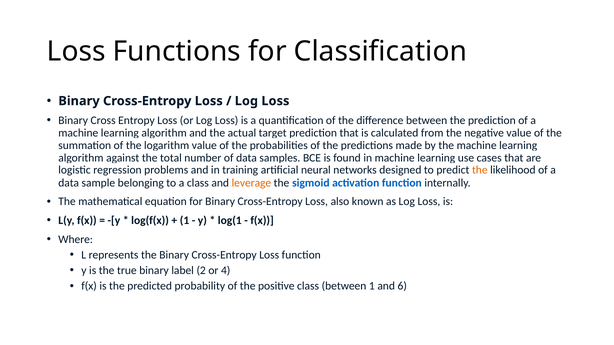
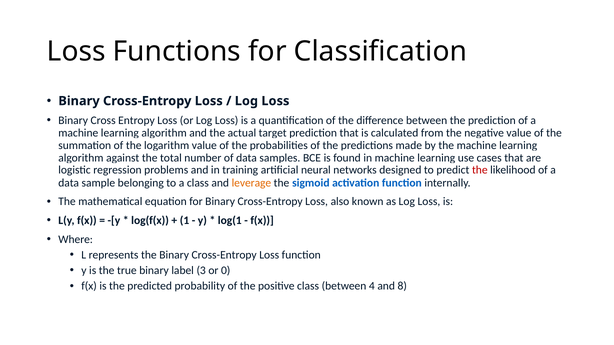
the colour: orange -> red (480, 170)
2: 2 -> 3 (201, 271)
4: 4 -> 0 (226, 271)
between 1: 1 -> 4 (372, 286)
6: 6 -> 8 (402, 286)
